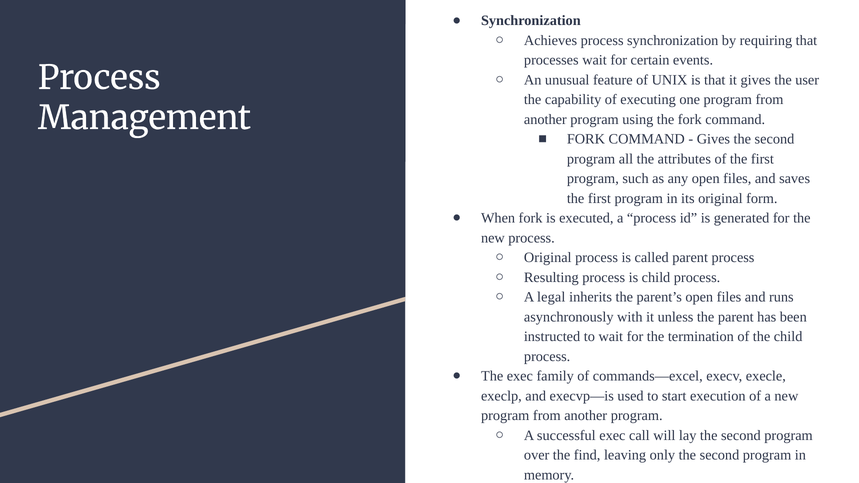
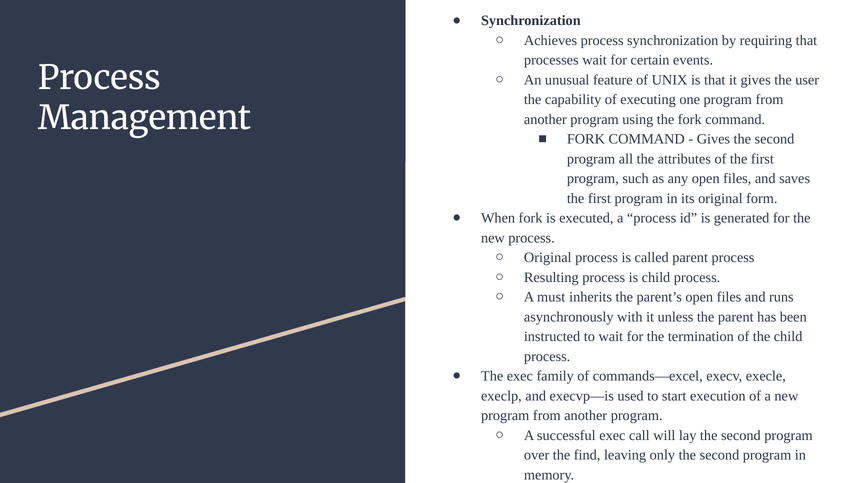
legal: legal -> must (551, 297)
